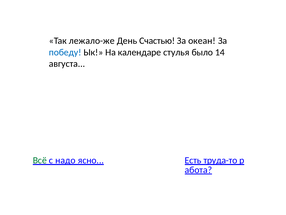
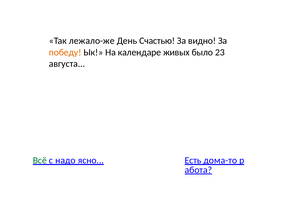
океан: океан -> видно (202, 41)
победу colour: blue -> orange (65, 52)
стулья: стулья -> живых (176, 52)
14: 14 -> 23 (220, 52)
труда-то: труда-то -> дома-то (220, 160)
